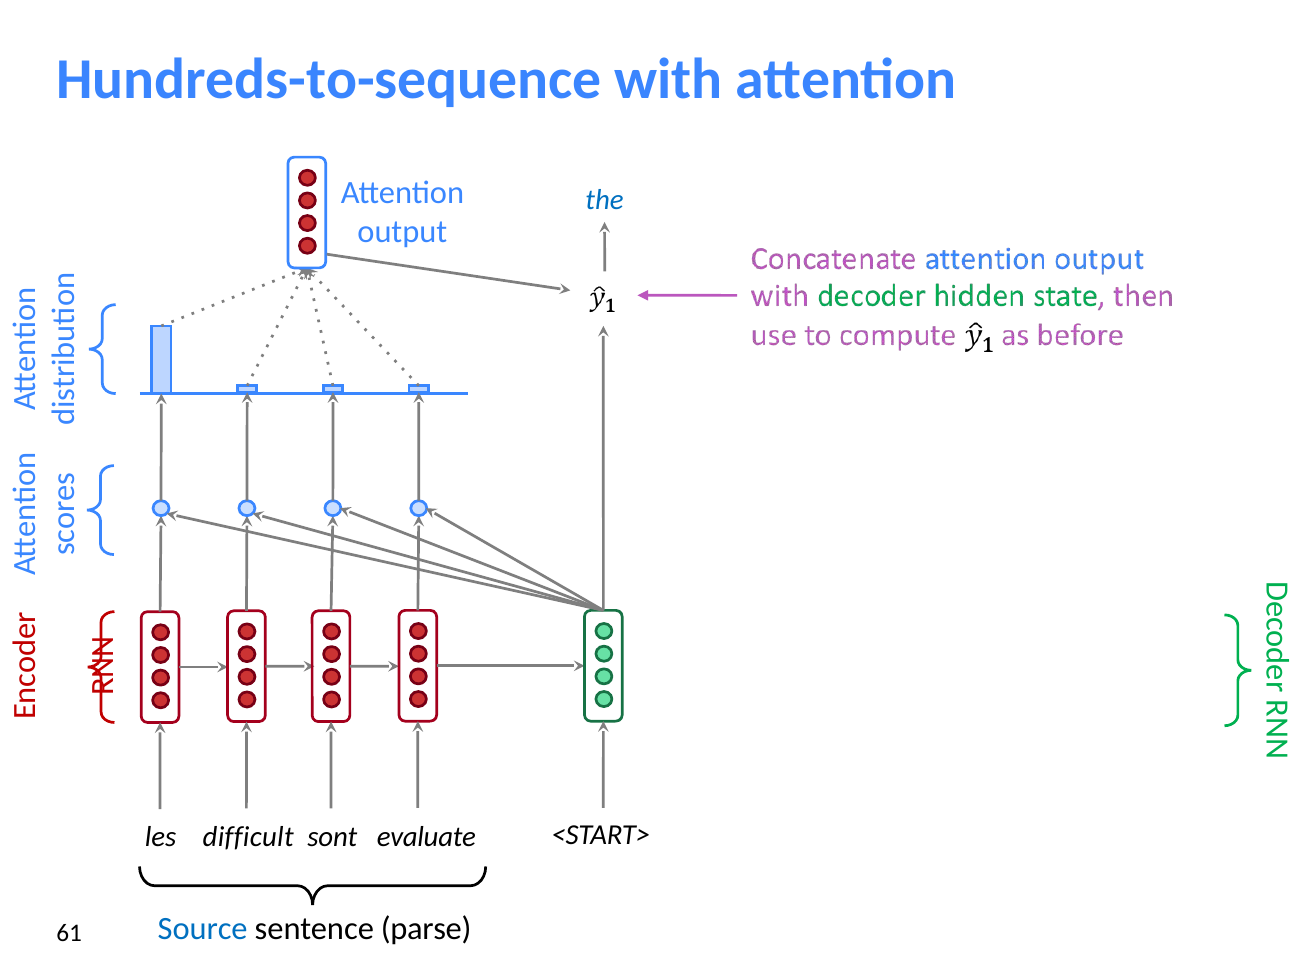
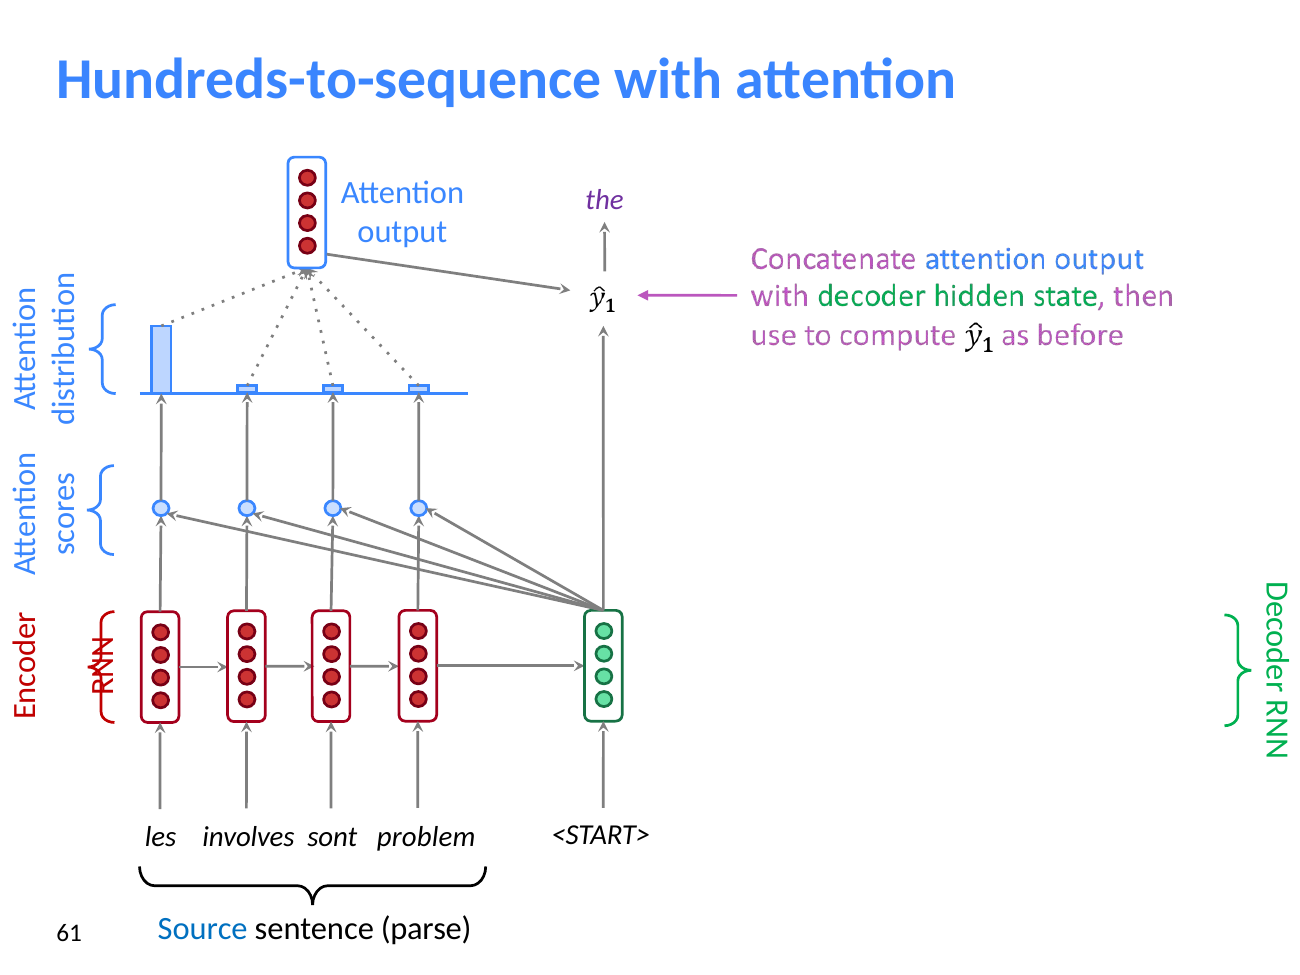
the colour: blue -> purple (605, 200)
difficult: difficult -> involves (248, 836)
evaluate: evaluate -> problem (426, 836)
